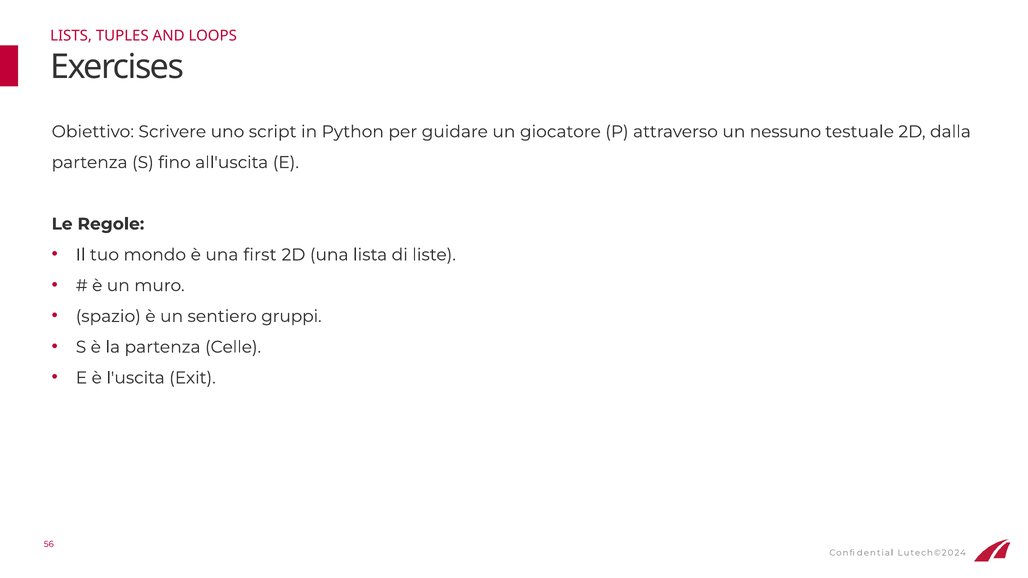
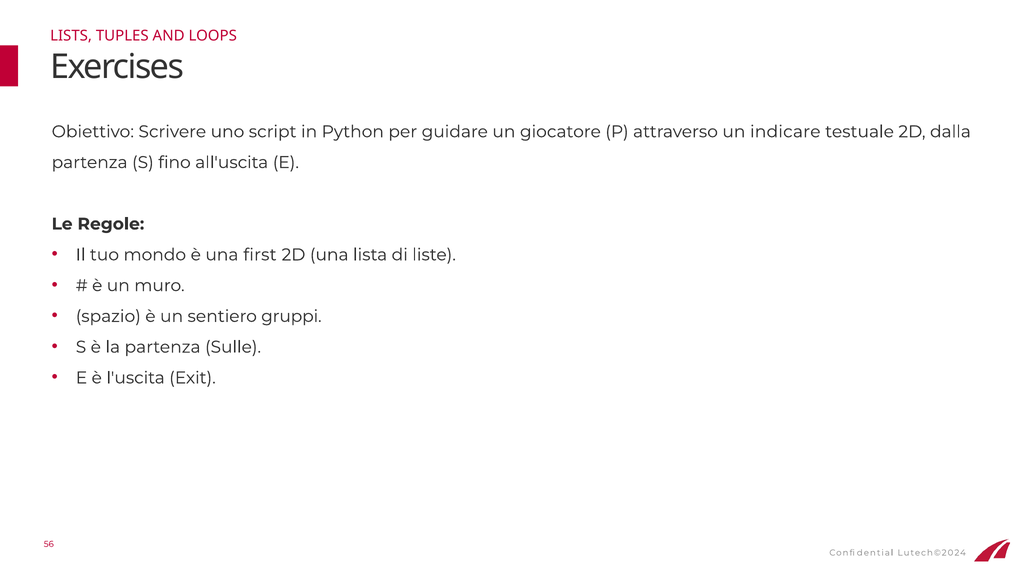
nessuno: nessuno -> indicare (785, 132)
Celle: Celle -> Sulle (233, 347)
